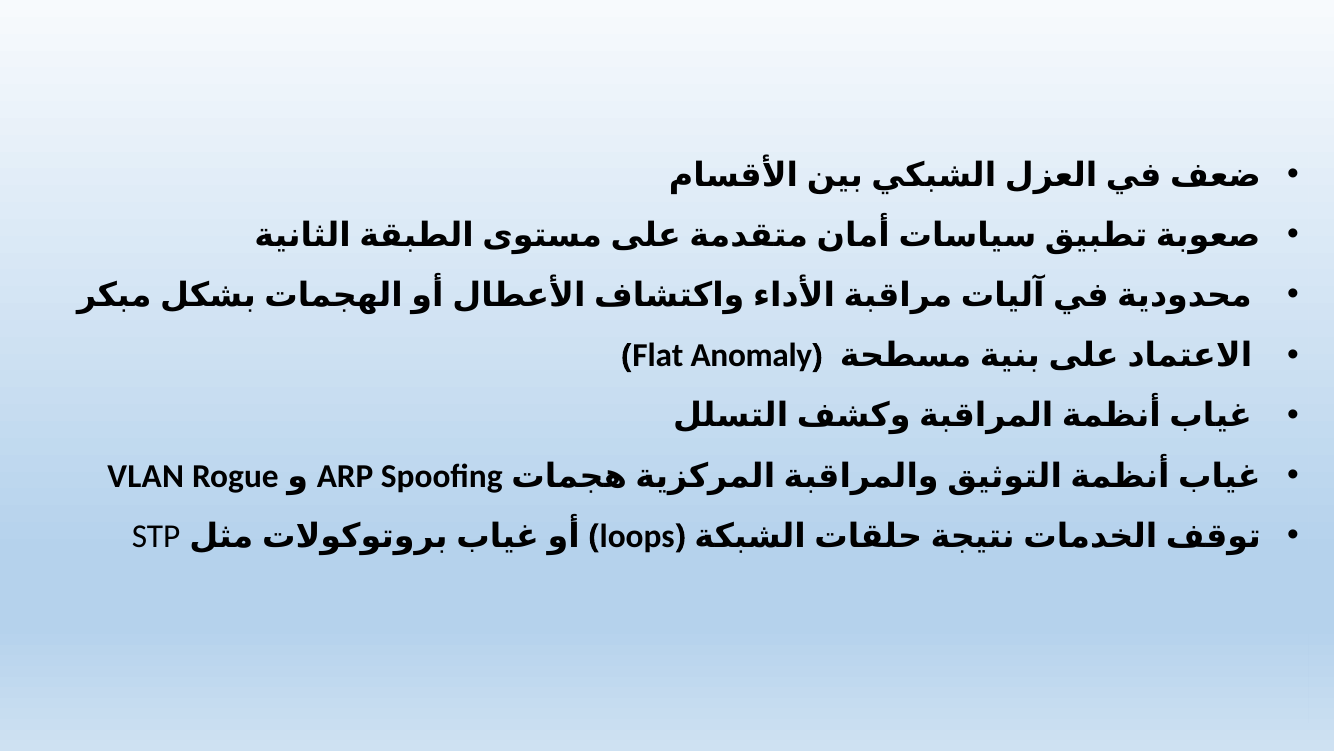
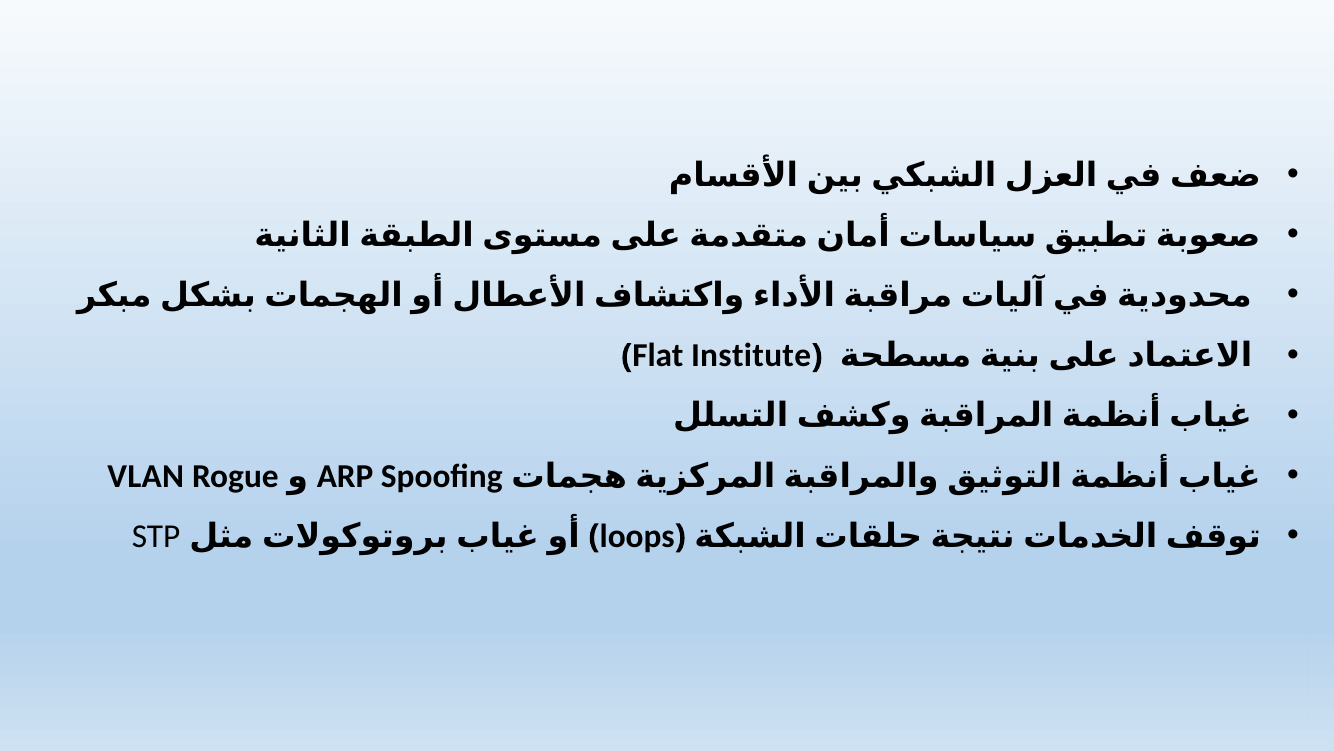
Anomaly: Anomaly -> Institute (751, 356)
